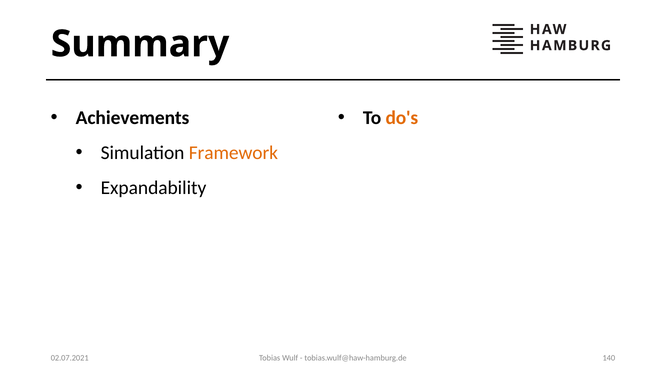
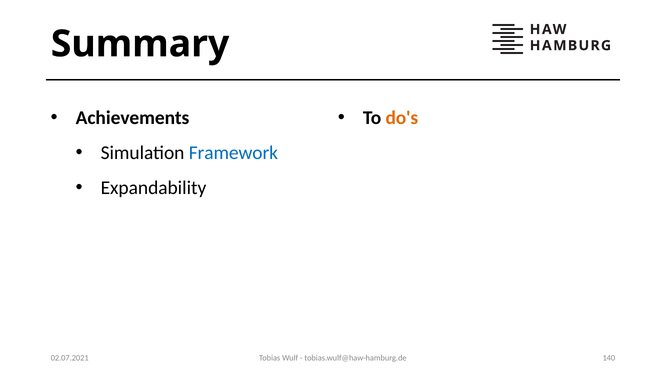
Framework colour: orange -> blue (233, 153)
